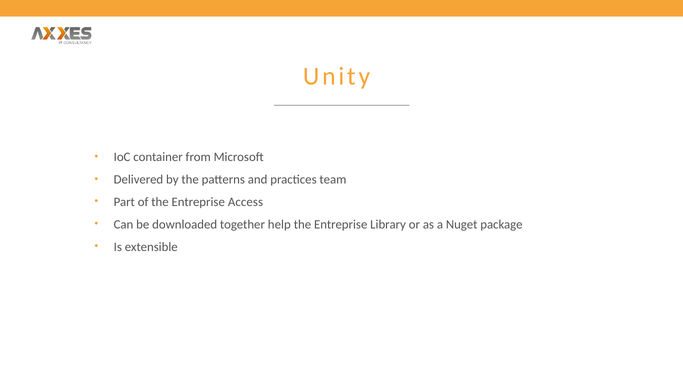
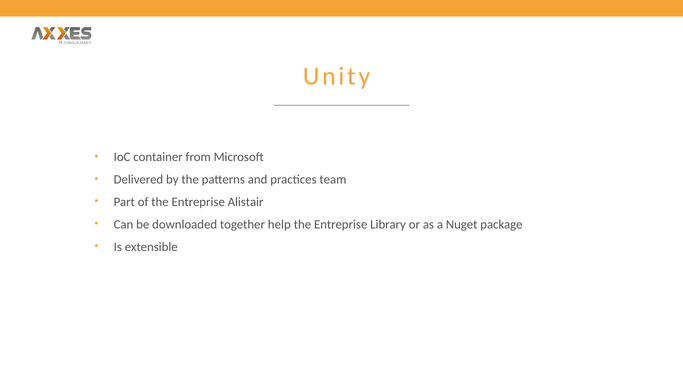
Access: Access -> Alistair (246, 202)
